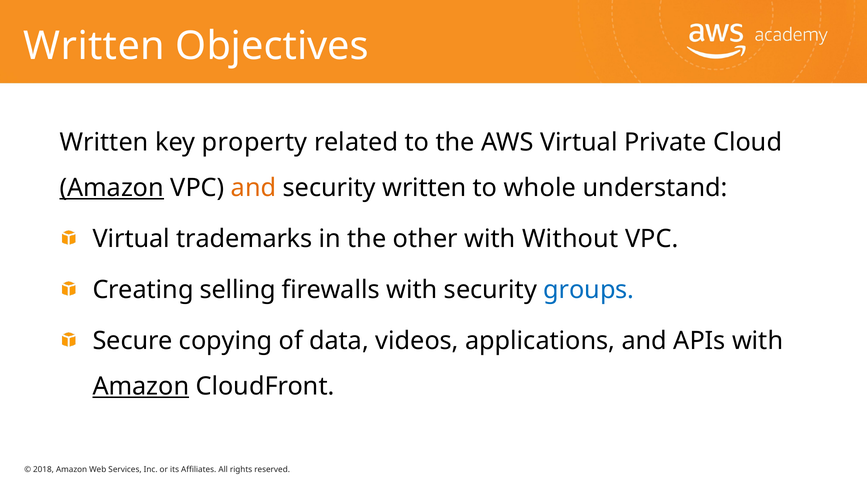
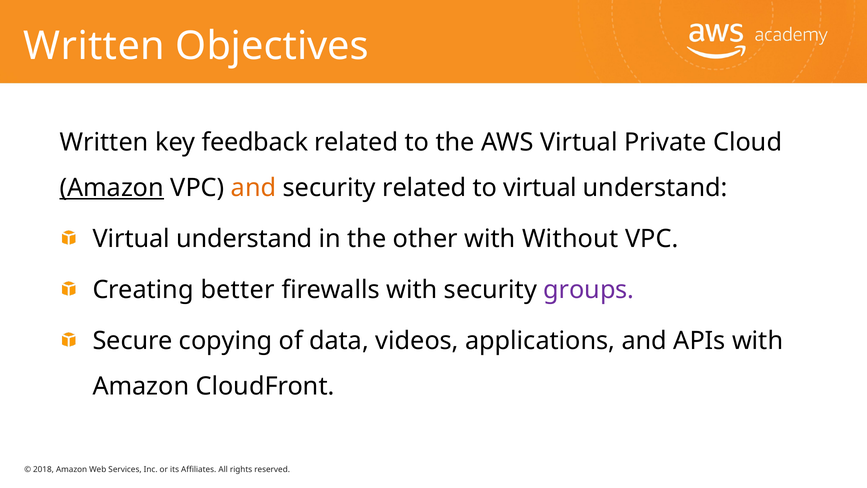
property: property -> feedback (255, 142)
security written: written -> related (424, 188)
to whole: whole -> virtual (540, 188)
trademarks: trademarks -> understand (244, 239)
selling: selling -> better (238, 290)
groups colour: blue -> purple (589, 290)
Amazon underline: present -> none (141, 386)
